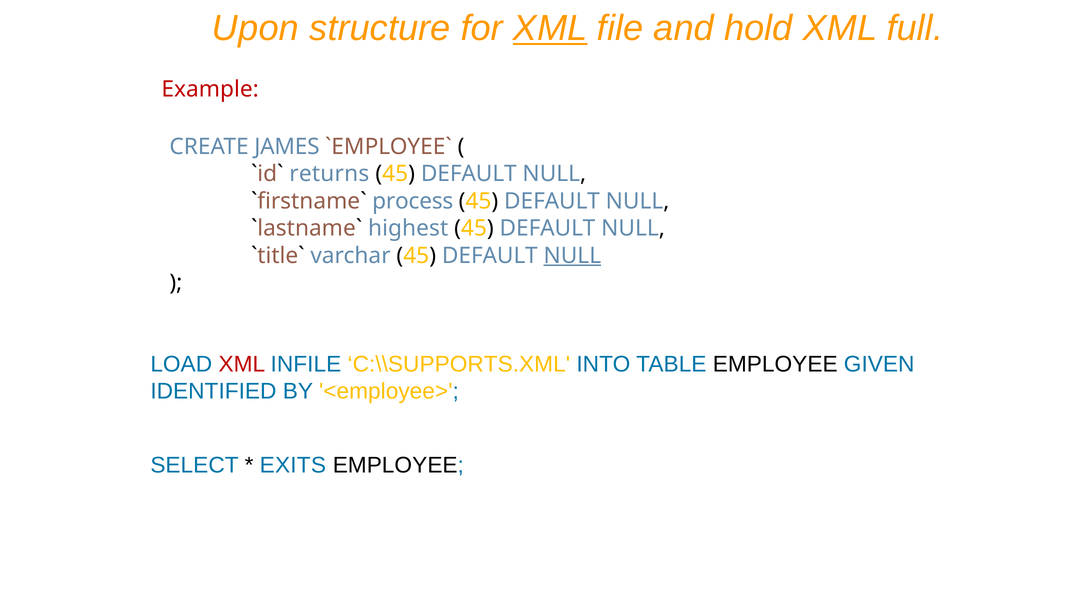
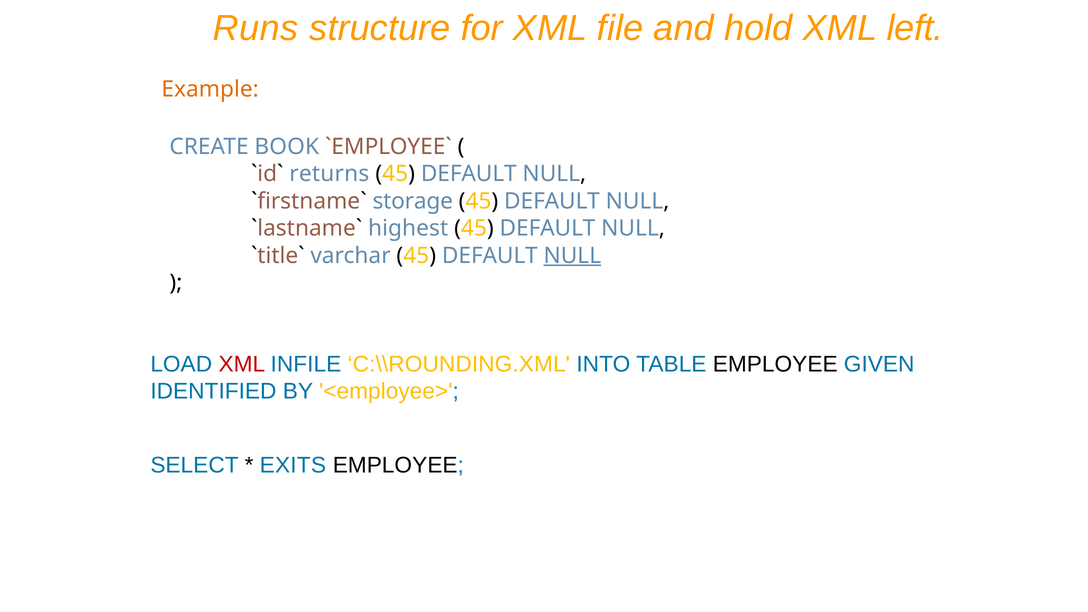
Upon: Upon -> Runs (255, 28)
XML underline: present -> none (550, 28)
full: full -> left (915, 28)
Example colour: red -> orange (210, 89)
JAMES: JAMES -> BOOK (287, 147)
process: process -> storage (413, 201)
C:\\SUPPORTS.XML: C:\\SUPPORTS.XML -> C:\\ROUNDING.XML (459, 364)
